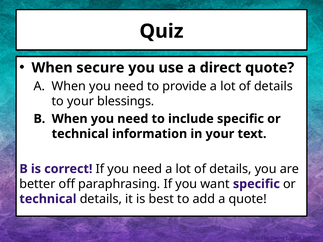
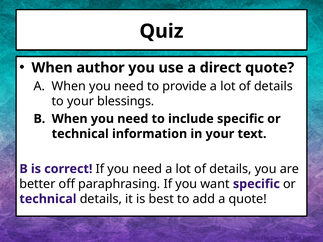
secure: secure -> author (101, 68)
